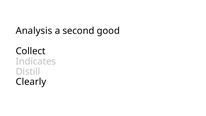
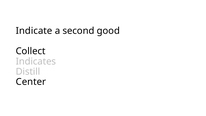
Analysis: Analysis -> Indicate (34, 31)
Clearly: Clearly -> Center (31, 82)
